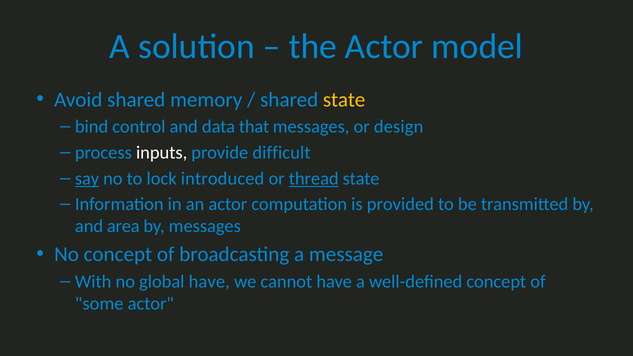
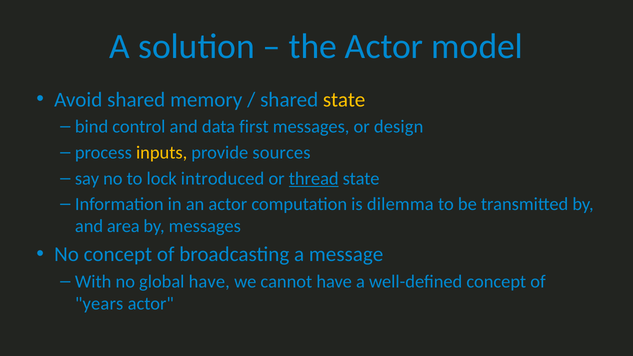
that: that -> first (254, 127)
inputs colour: white -> yellow (162, 153)
difficult: difficult -> sources (281, 153)
say underline: present -> none (87, 178)
provided: provided -> dilemma (400, 204)
some: some -> years (99, 304)
